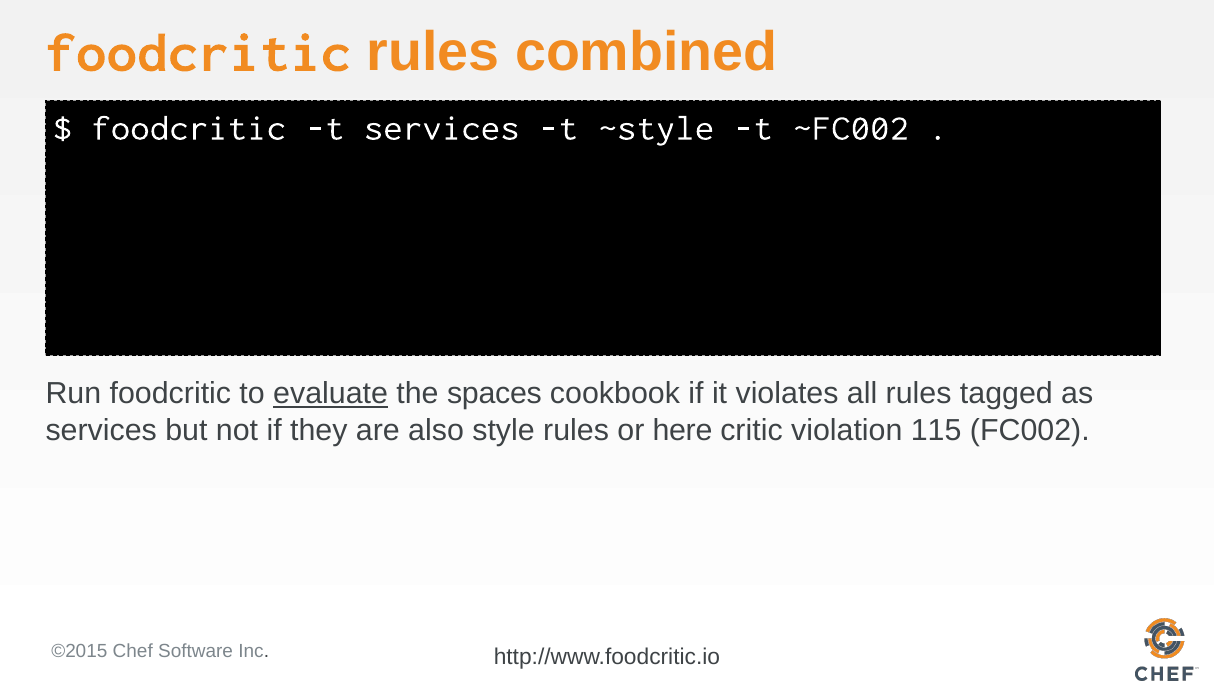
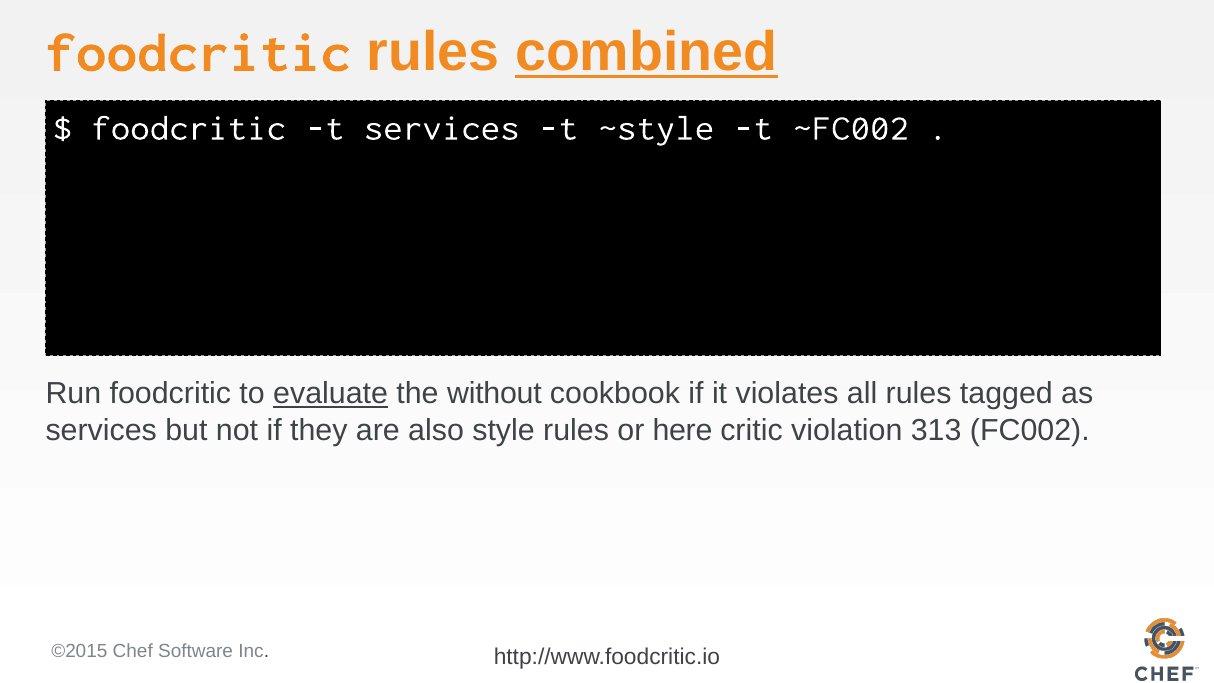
combined underline: none -> present (646, 53)
spaces: spaces -> without (494, 394)
115: 115 -> 313 (936, 430)
